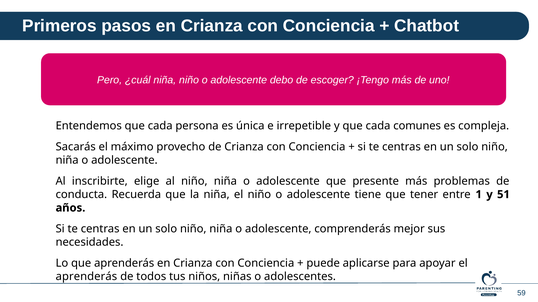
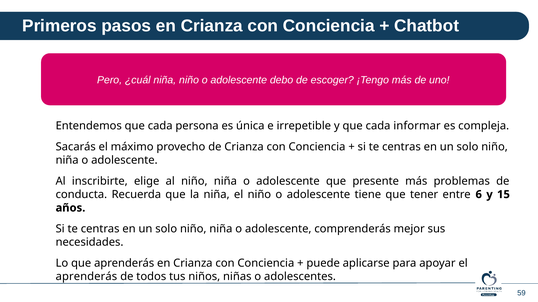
comunes: comunes -> informar (417, 126)
1: 1 -> 6 (479, 195)
51: 51 -> 15 (503, 195)
